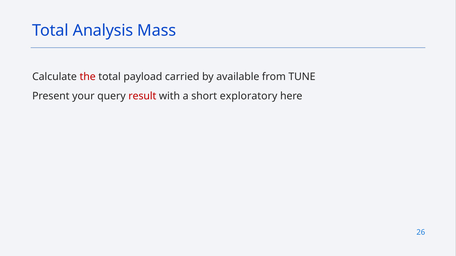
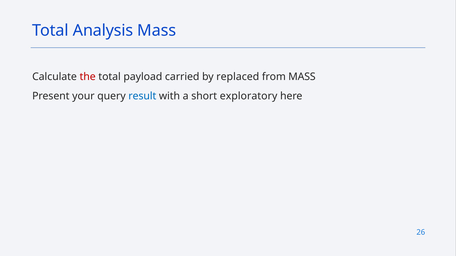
available: available -> replaced (238, 77)
from TUNE: TUNE -> MASS (302, 77)
result colour: red -> blue (142, 96)
